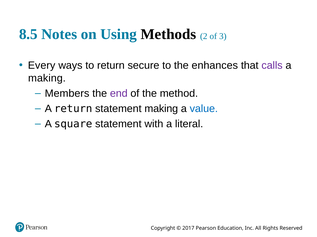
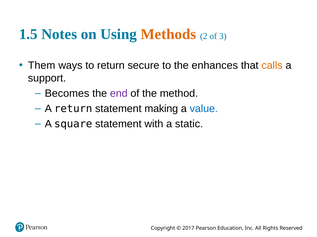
8.5: 8.5 -> 1.5 (28, 34)
Methods colour: black -> orange (168, 34)
Every: Every -> Them (42, 66)
calls colour: purple -> orange (272, 66)
making: making -> support (47, 78)
Members: Members -> Becomes (67, 94)
literal: literal -> static (189, 124)
